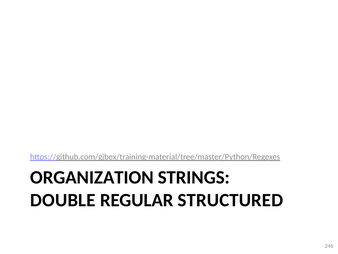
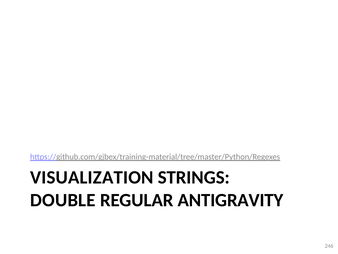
ORGANIZATION: ORGANIZATION -> VISUALIZATION (92, 177)
STRUCTURED: STRUCTURED -> ANTIGRAVITY (231, 200)
